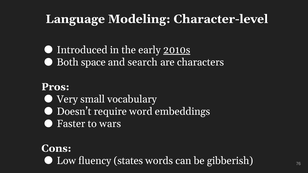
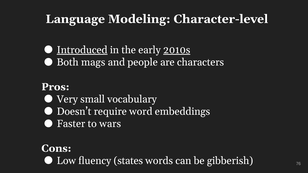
Introduced underline: none -> present (82, 50)
space: space -> mags (93, 62)
search: search -> people (143, 62)
